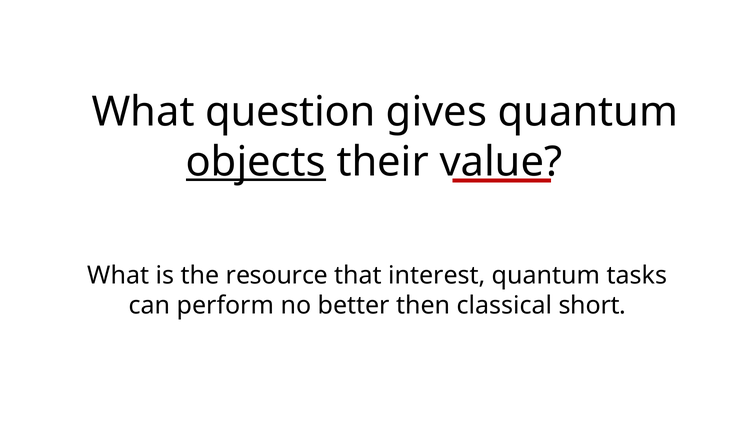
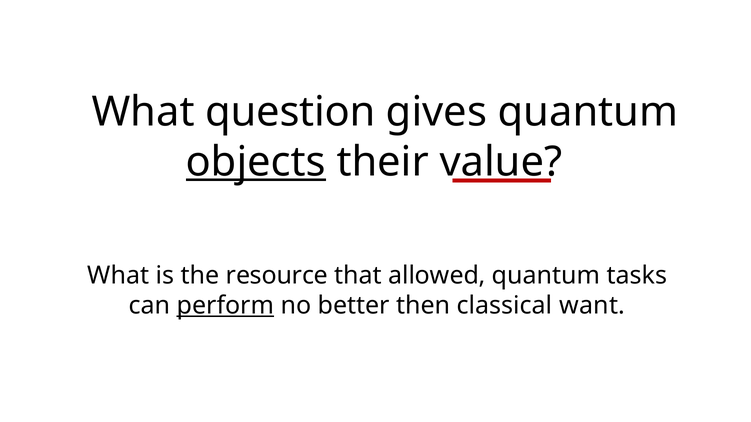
interest: interest -> allowed (437, 276)
perform underline: none -> present (225, 306)
short: short -> want (592, 306)
